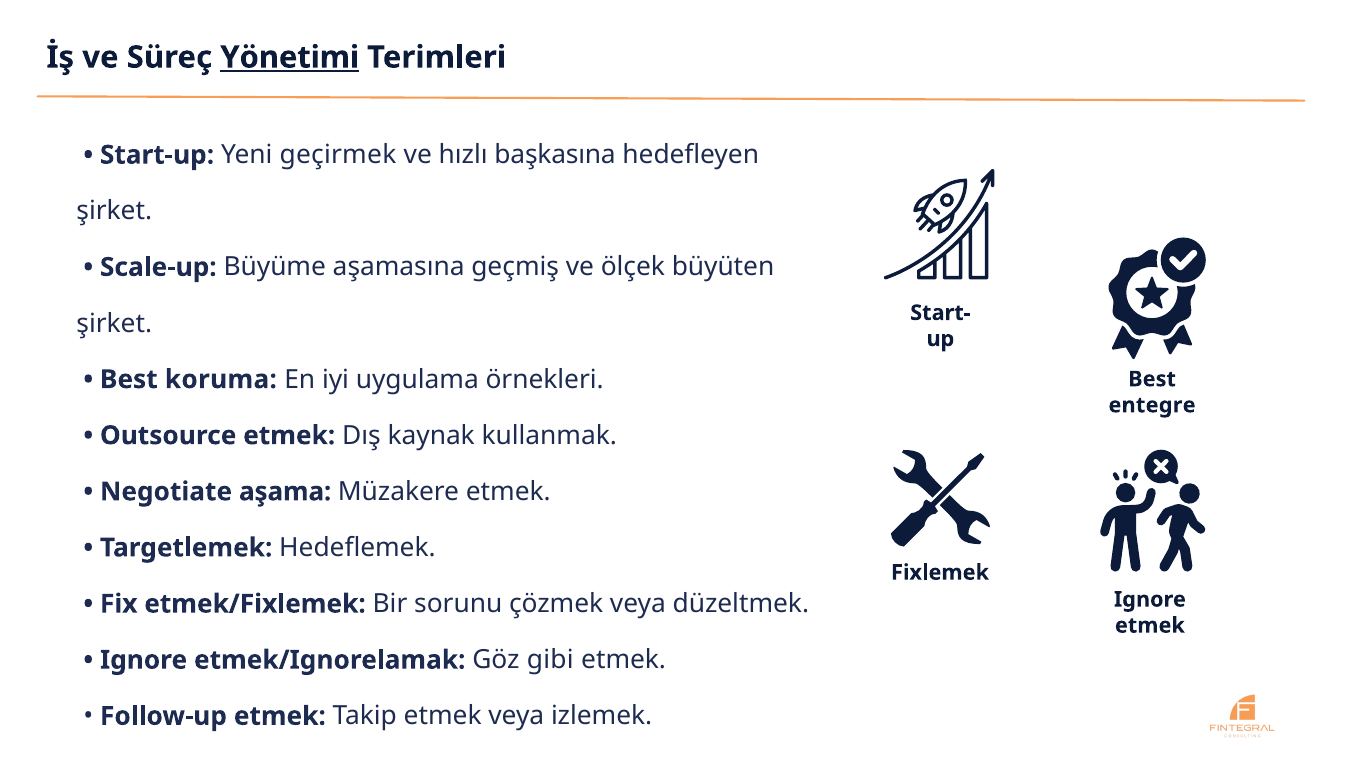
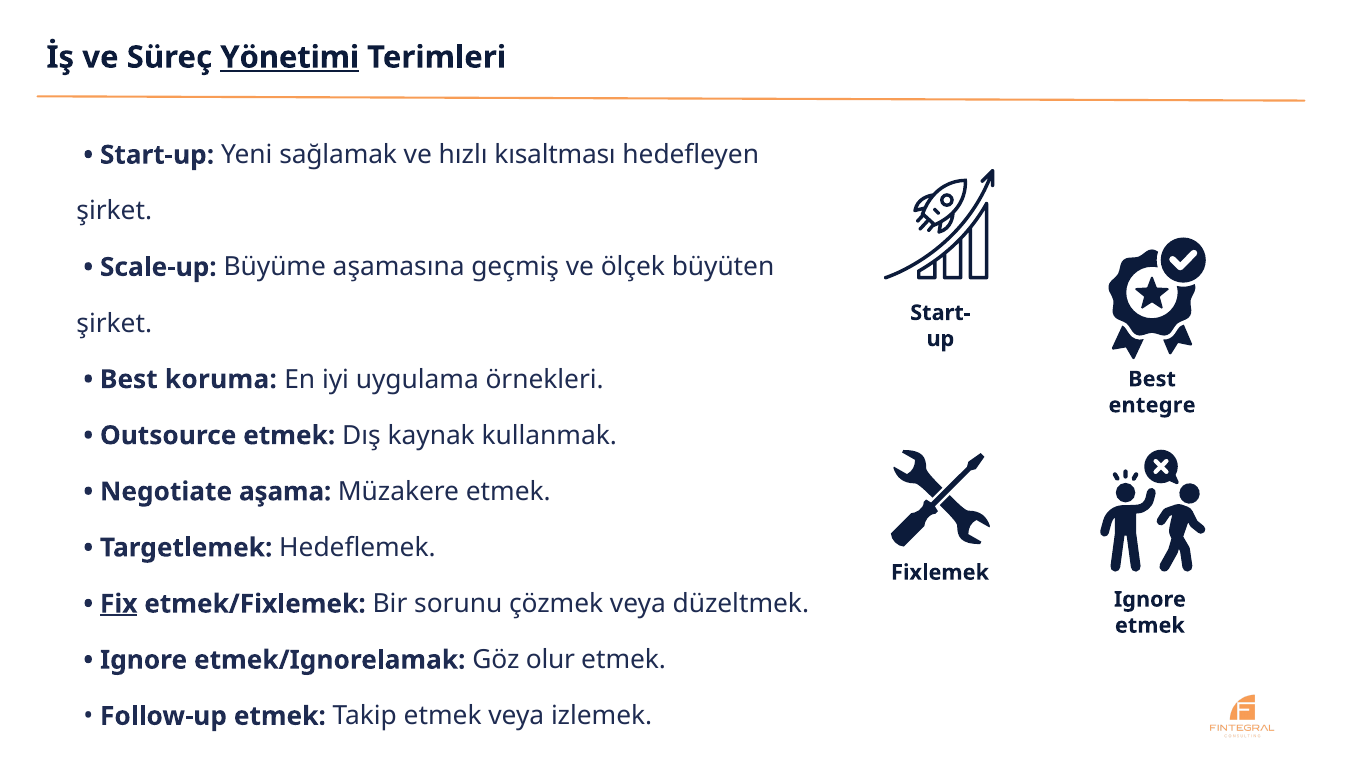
geçirmek: geçirmek -> sağlamak (338, 155)
başkasına: başkasına -> kısaltması (555, 155)
Fix underline: none -> present (119, 604)
gibi: gibi -> olur (550, 660)
